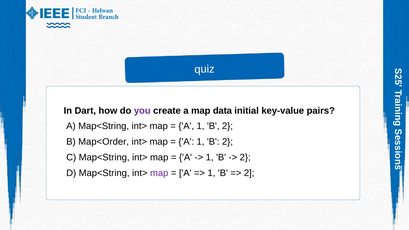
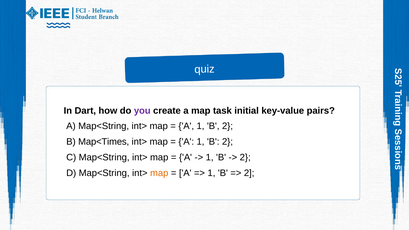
data: data -> task (222, 111)
Map<Order: Map<Order -> Map<Times (104, 142)
map colour: purple -> orange (159, 173)
